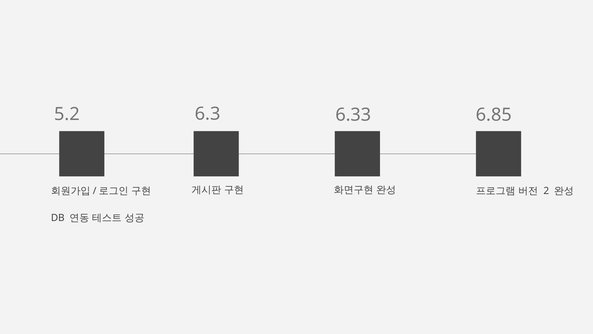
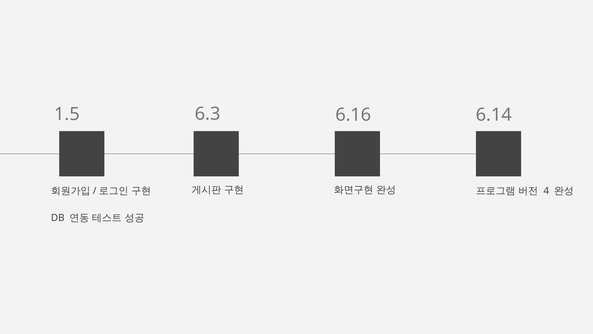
5.2: 5.2 -> 1.5 (67, 114)
6.33: 6.33 -> 6.16 (353, 115)
6.85: 6.85 -> 6.14 (494, 115)
2: 2 -> 4 (546, 191)
